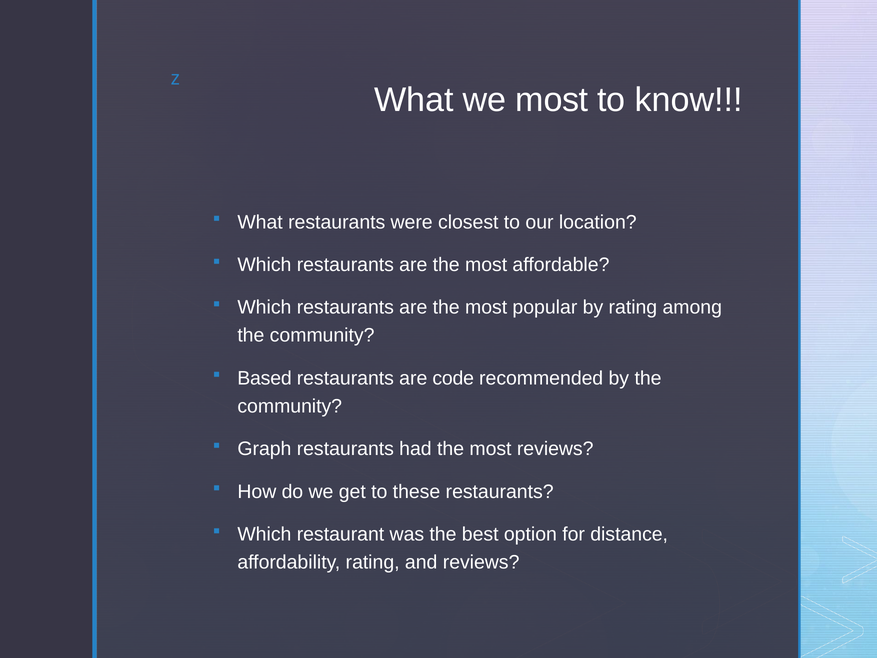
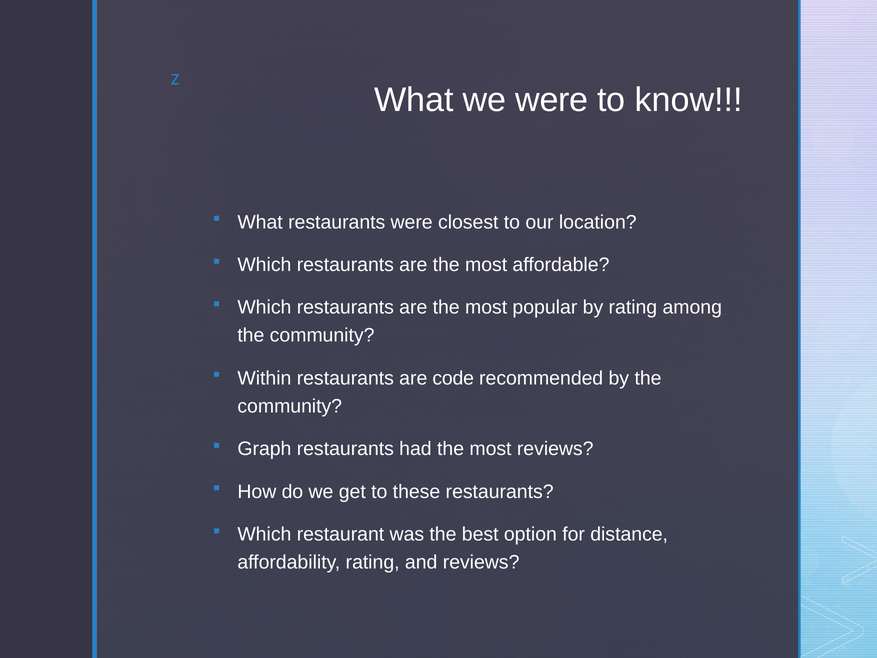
we most: most -> were (552, 100)
Based: Based -> Within (264, 378)
